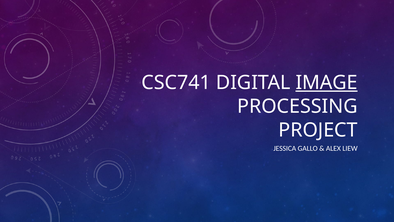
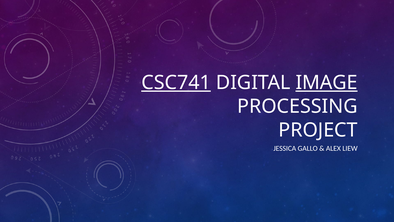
CSC741 underline: none -> present (176, 83)
